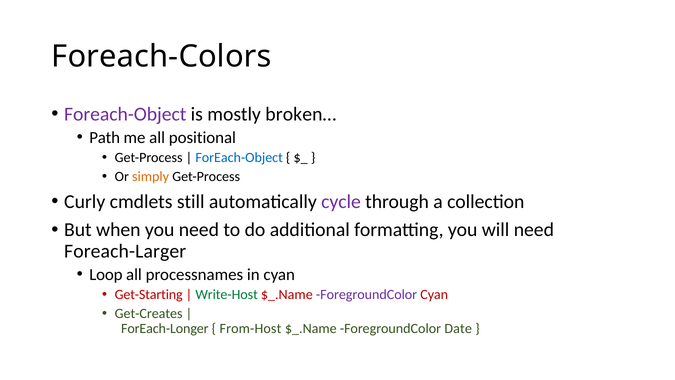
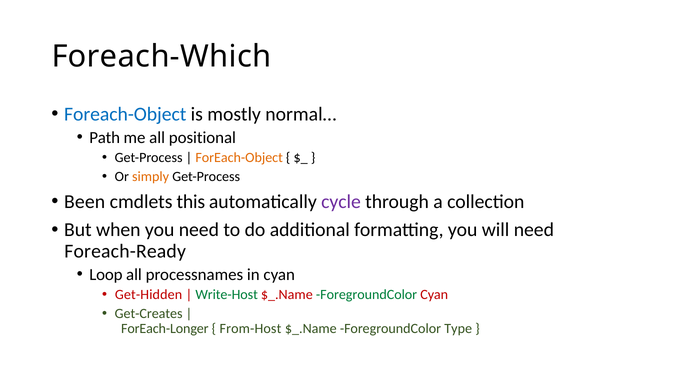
Foreach-Colors: Foreach-Colors -> Foreach-Which (161, 57)
Foreach-Object colour: purple -> blue (125, 114)
broken…: broken… -> normal… (301, 114)
ForEach-Object colour: blue -> orange (239, 158)
Curly: Curly -> Been (85, 202)
still: still -> this (191, 202)
Foreach-Larger: Foreach-Larger -> Foreach-Ready (125, 251)
Get-Starting: Get-Starting -> Get-Hidden (149, 294)
ForegroundColor colour: purple -> green (367, 294)
Date: Date -> Type (458, 328)
